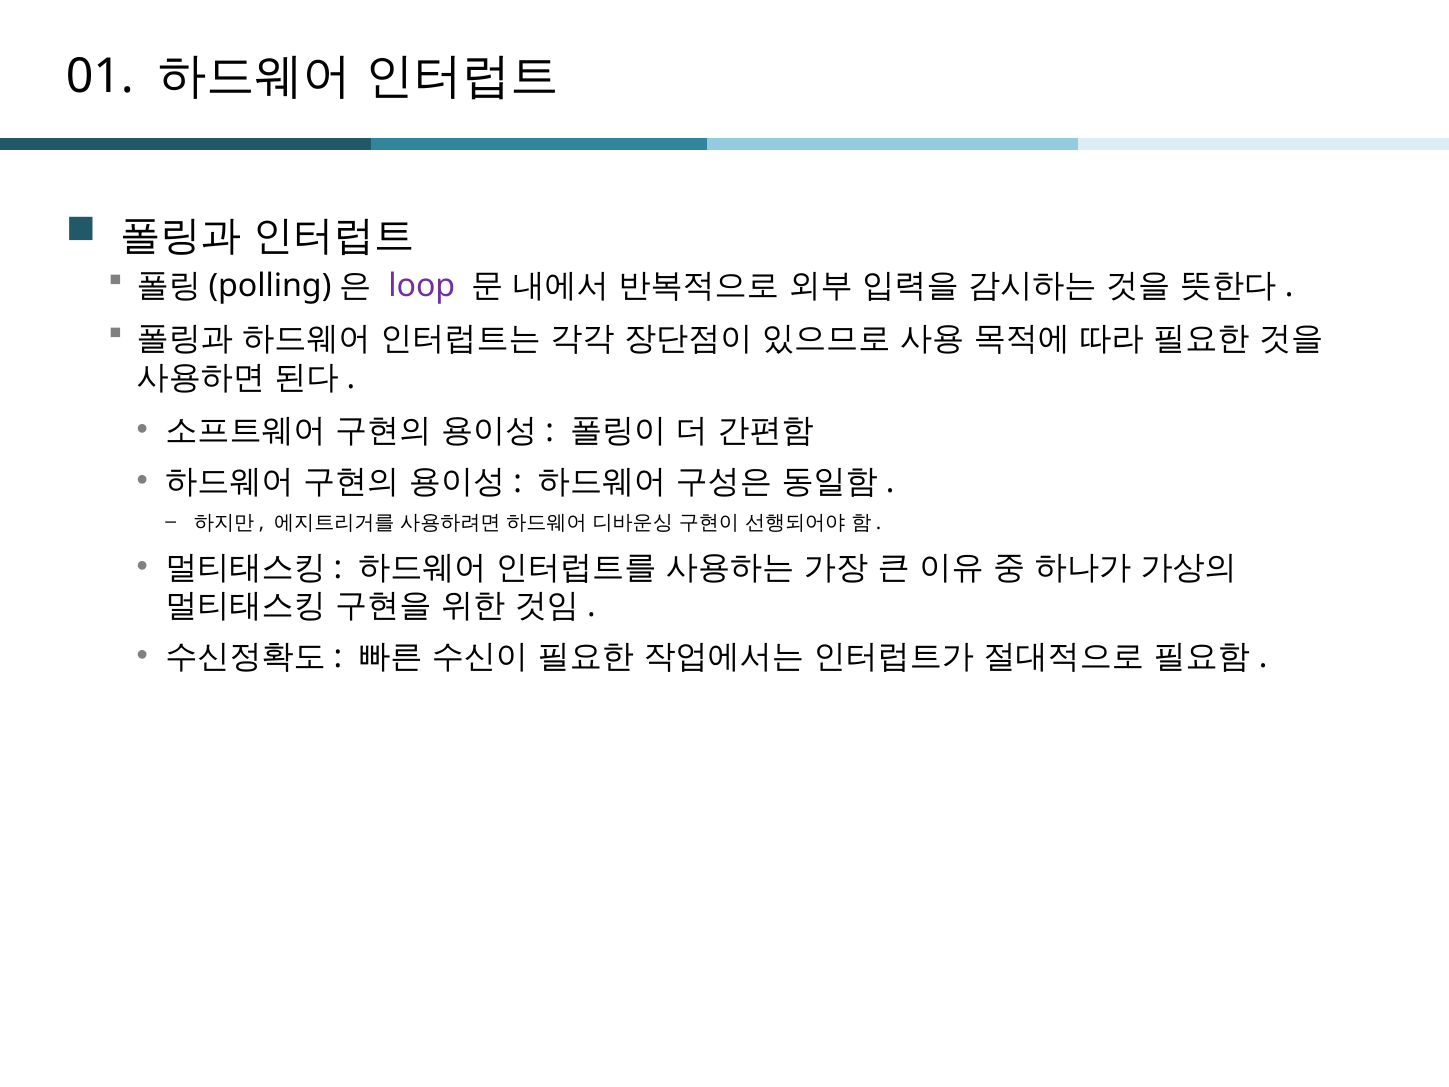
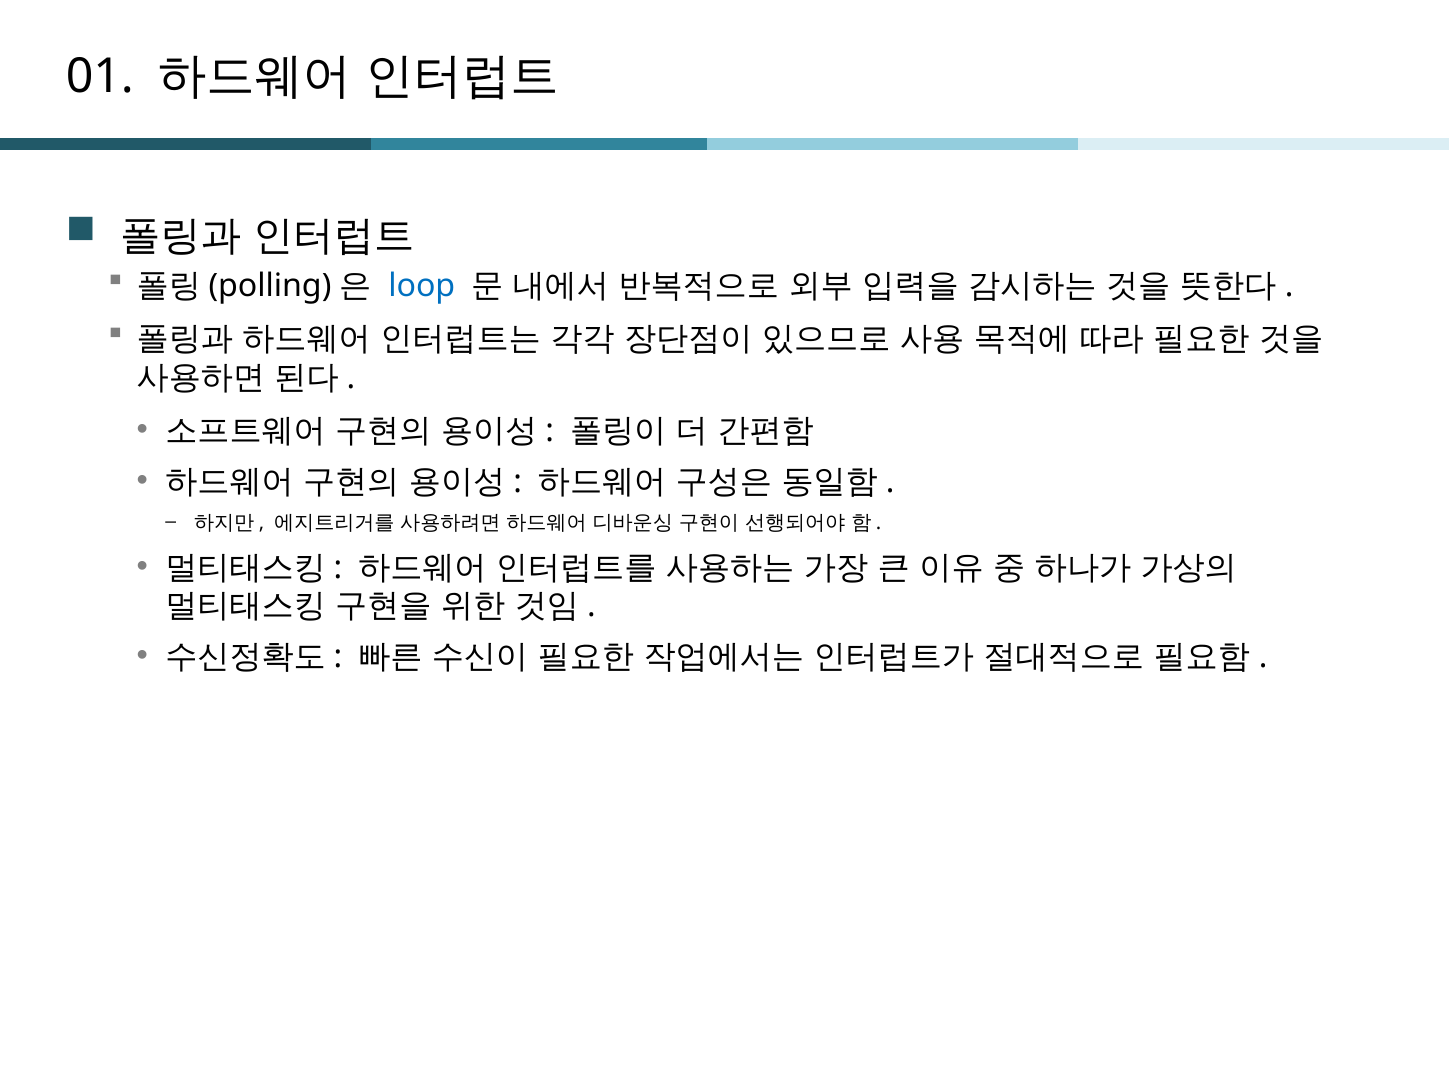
loop colour: purple -> blue (422, 286)
